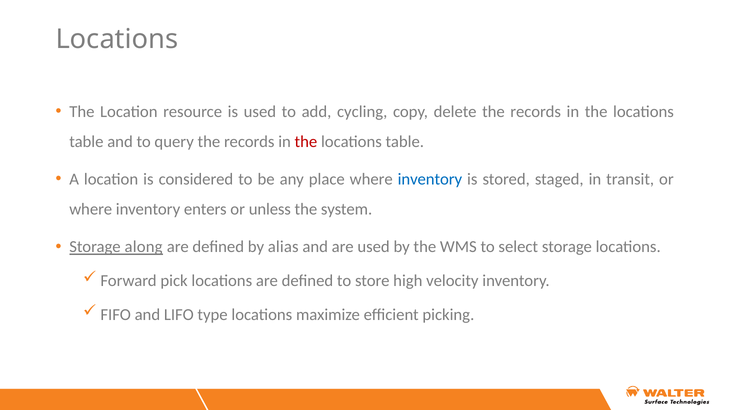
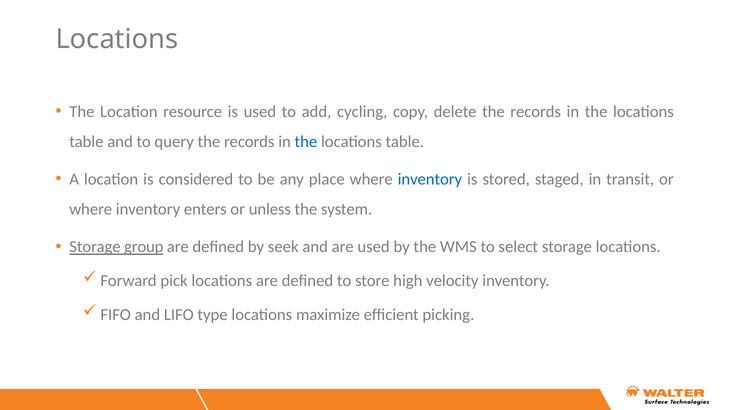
the colour: red -> blue (306, 142)
along: along -> group (144, 247)
alias: alias -> seek (283, 247)
